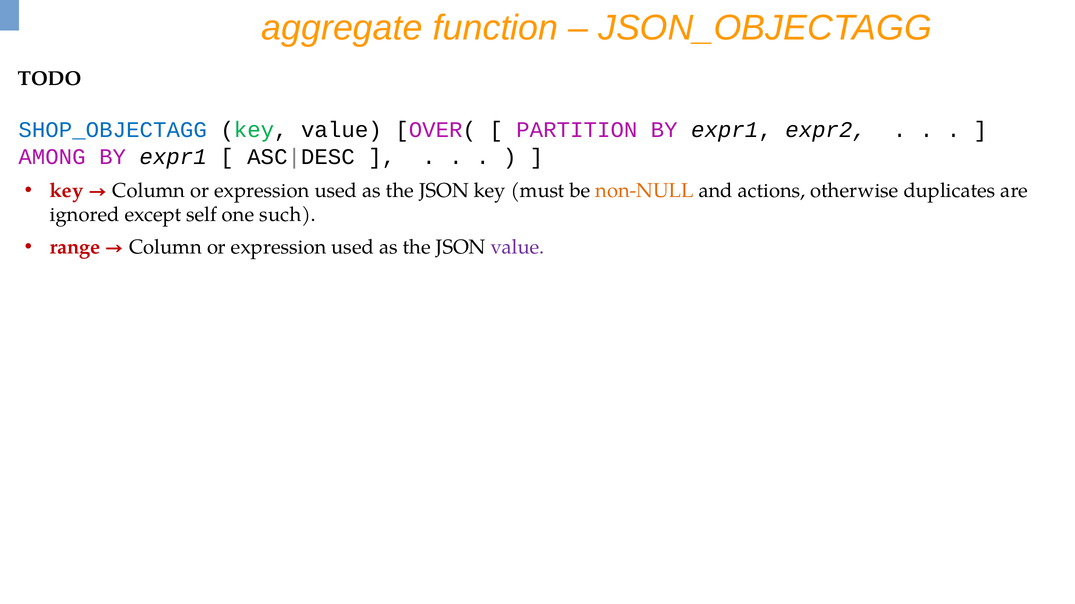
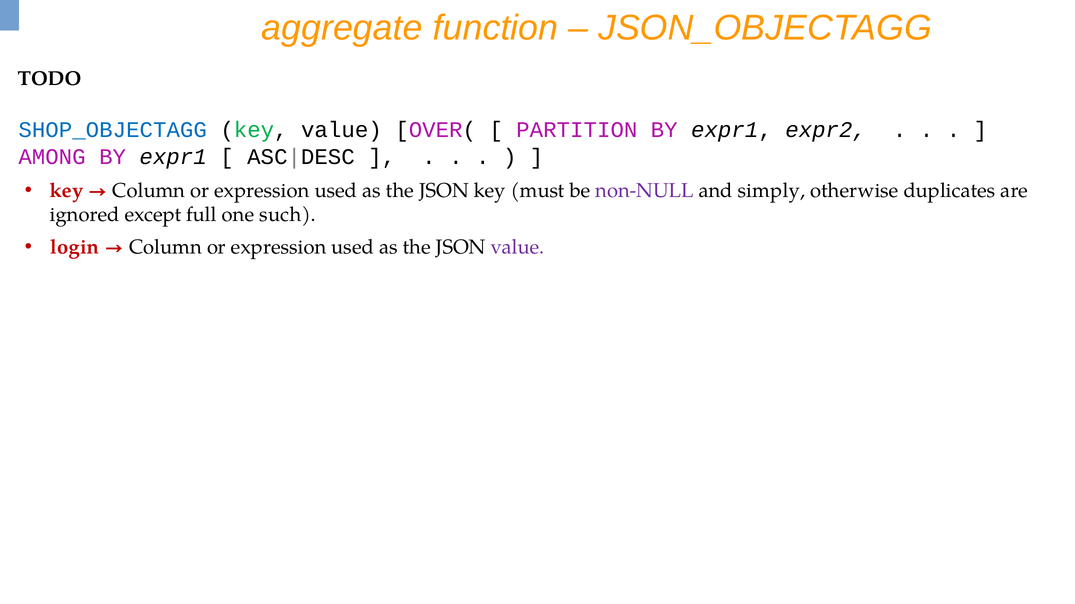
non-NULL colour: orange -> purple (644, 191)
actions: actions -> simply (771, 191)
self: self -> full (201, 215)
range: range -> login (75, 247)
